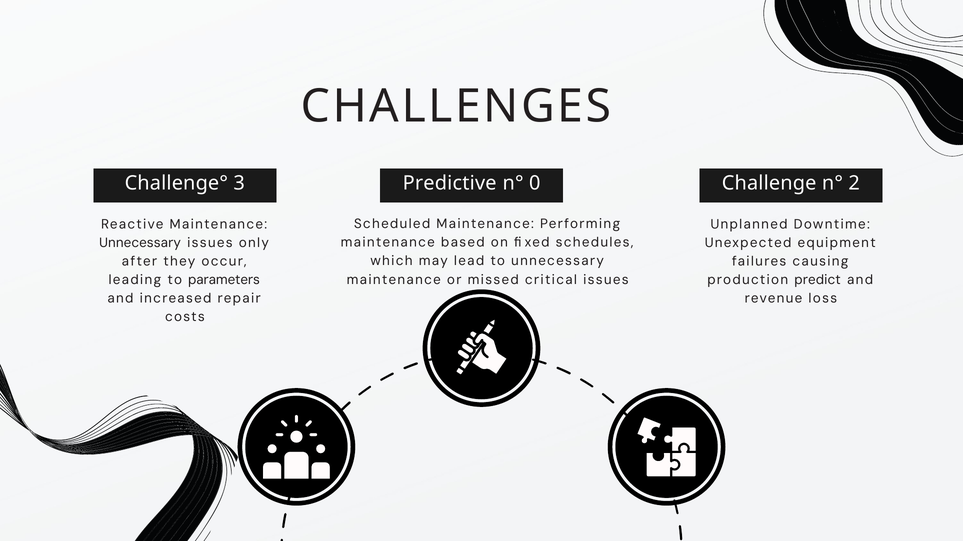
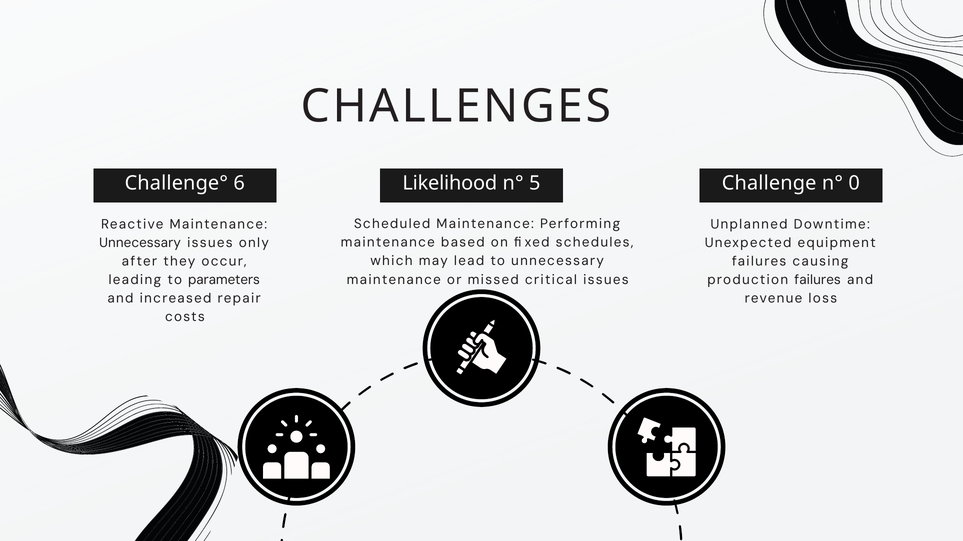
3: 3 -> 6 (239, 183)
Predictive: Predictive -> Likelihood (450, 183)
0: 0 -> 5 (535, 183)
2: 2 -> 0 (854, 183)
production predict: predict -> failures (818, 280)
